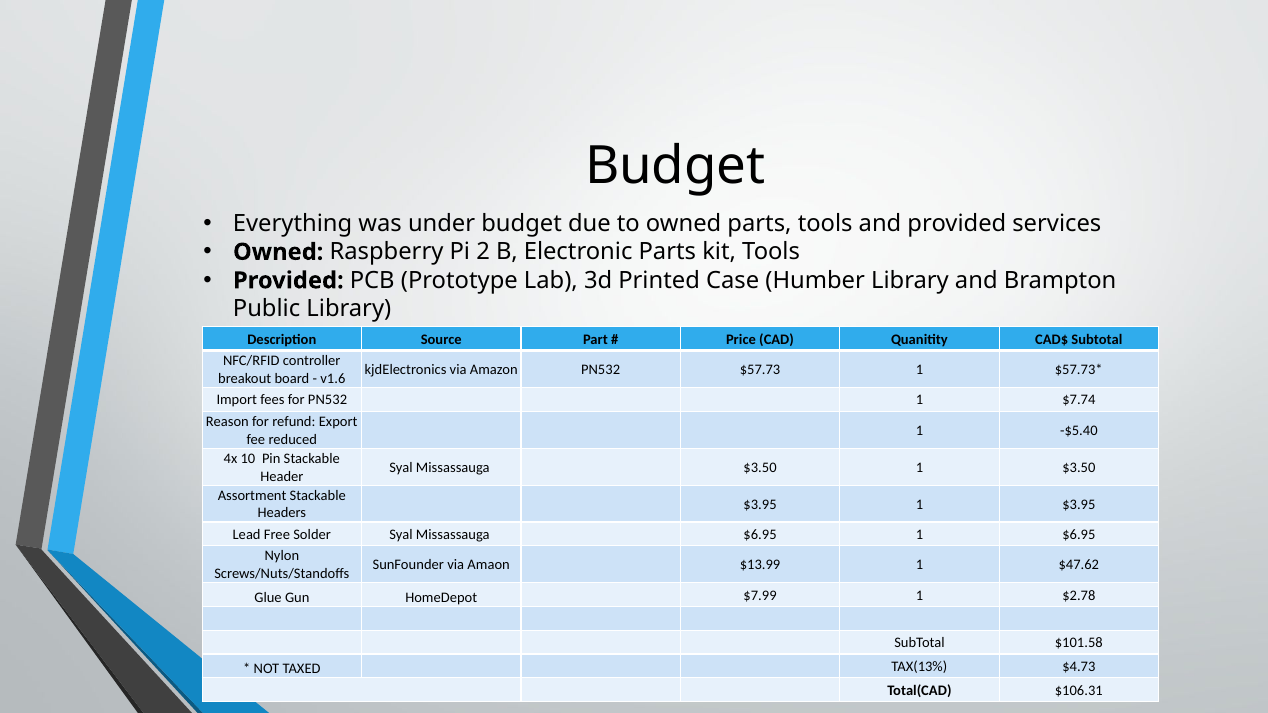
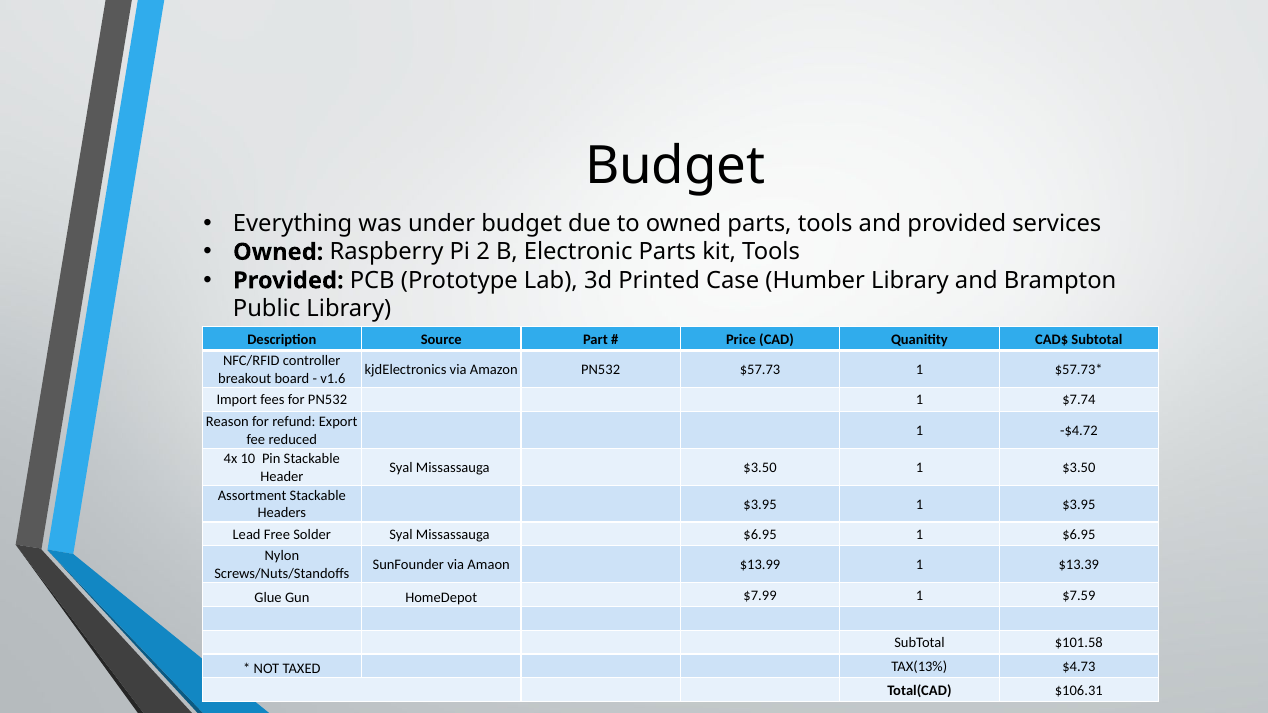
-$5.40: -$5.40 -> -$4.72 (1079, 431)
$47.62: $47.62 -> $13.39 (1079, 565)
$2.78: $2.78 -> $7.59 (1079, 595)
